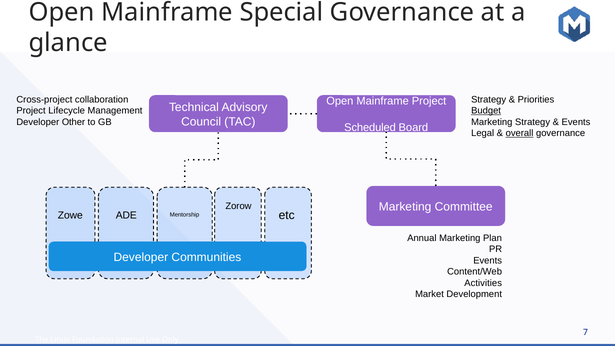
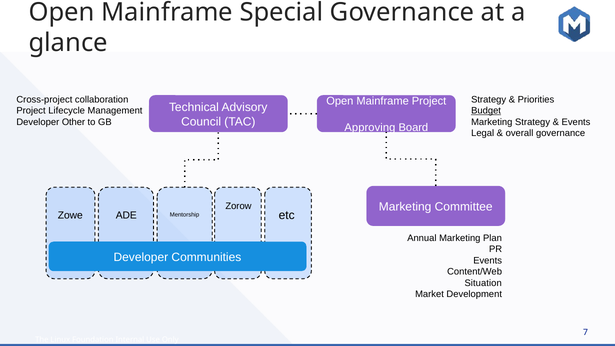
Scheduled: Scheduled -> Approving (370, 128)
overall underline: present -> none (520, 133)
Activities: Activities -> Situation (483, 283)
